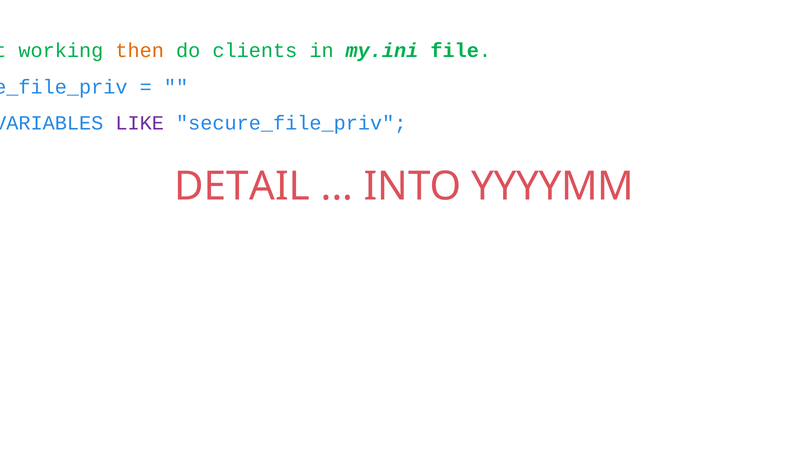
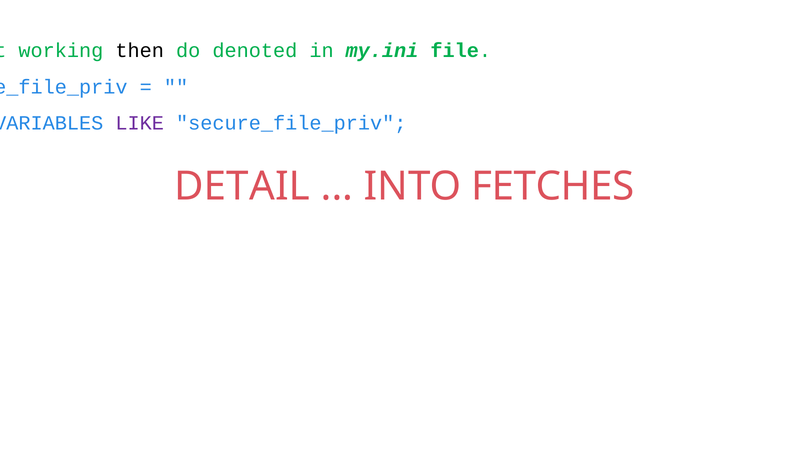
then colour: orange -> black (140, 51)
clients: clients -> denoted (255, 51)
YYYYMM: YYYYMM -> FETCHES (553, 187)
